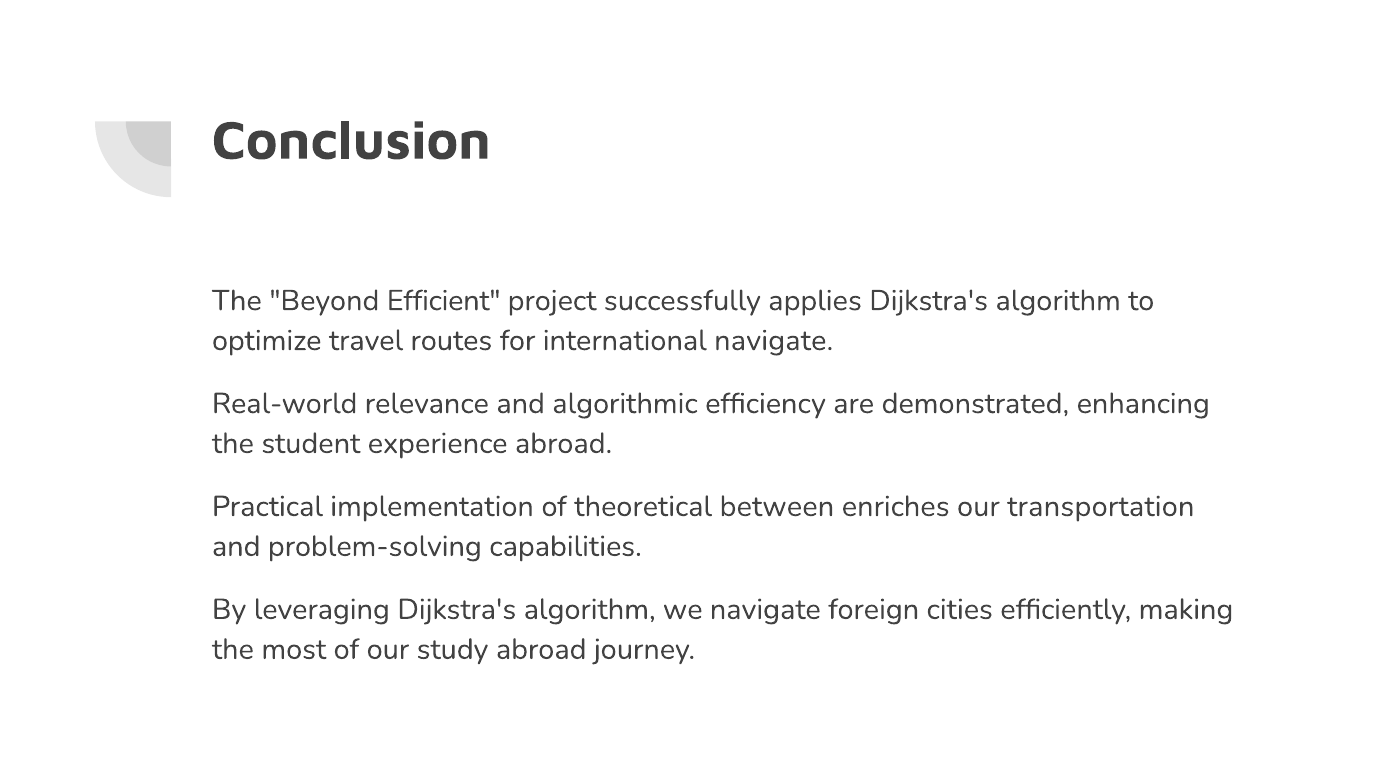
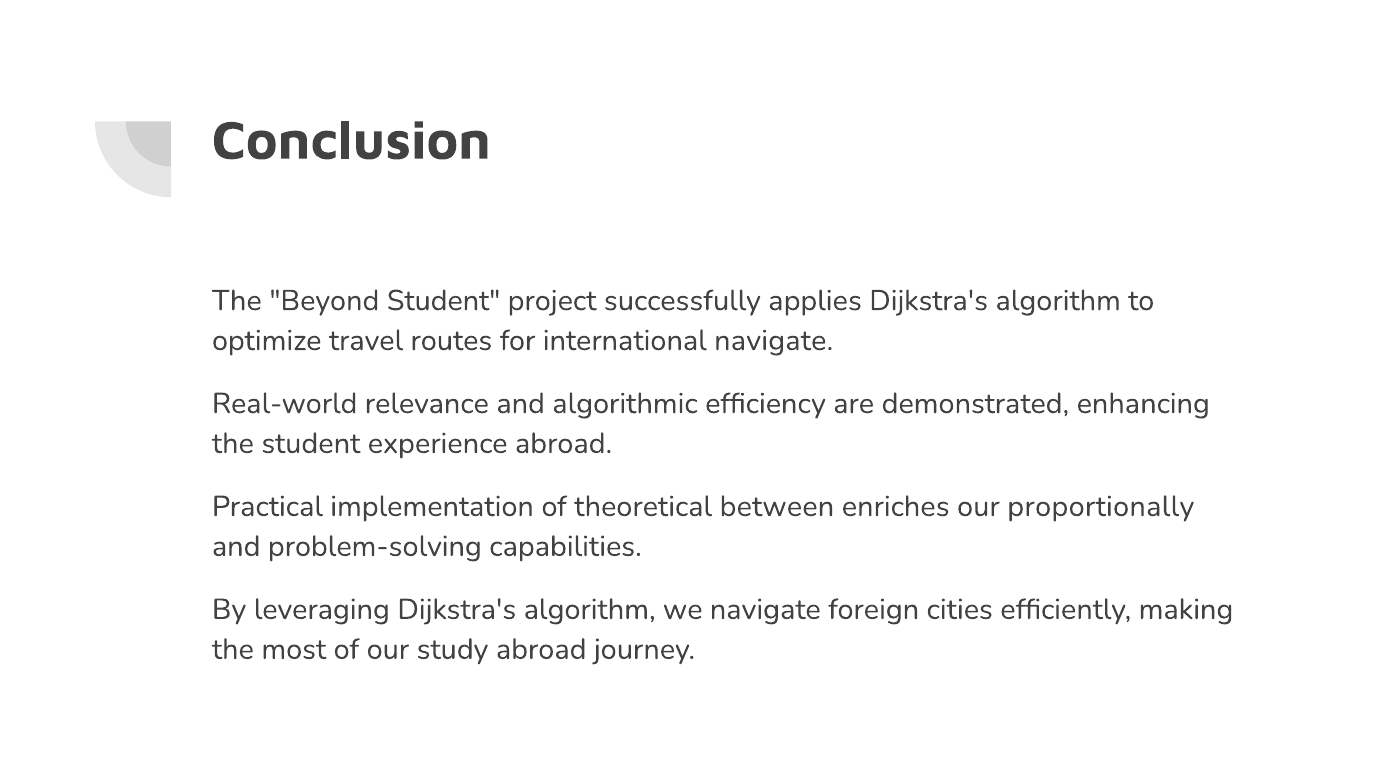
Beyond Efficient: Efficient -> Student (444, 301)
transportation: transportation -> proportionally (1101, 507)
